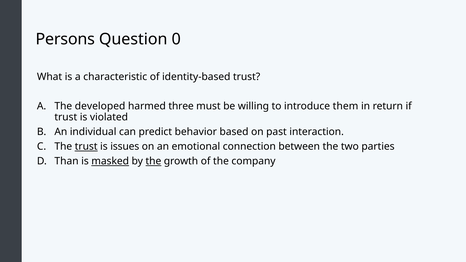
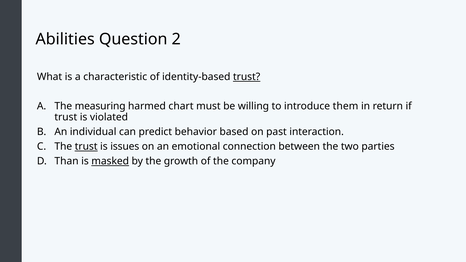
Persons: Persons -> Abilities (65, 39)
0: 0 -> 2 (176, 39)
trust underline: none -> present (247, 77)
developed: developed -> measuring (100, 106)
three: three -> chart (181, 106)
the underline: present -> none (153, 161)
